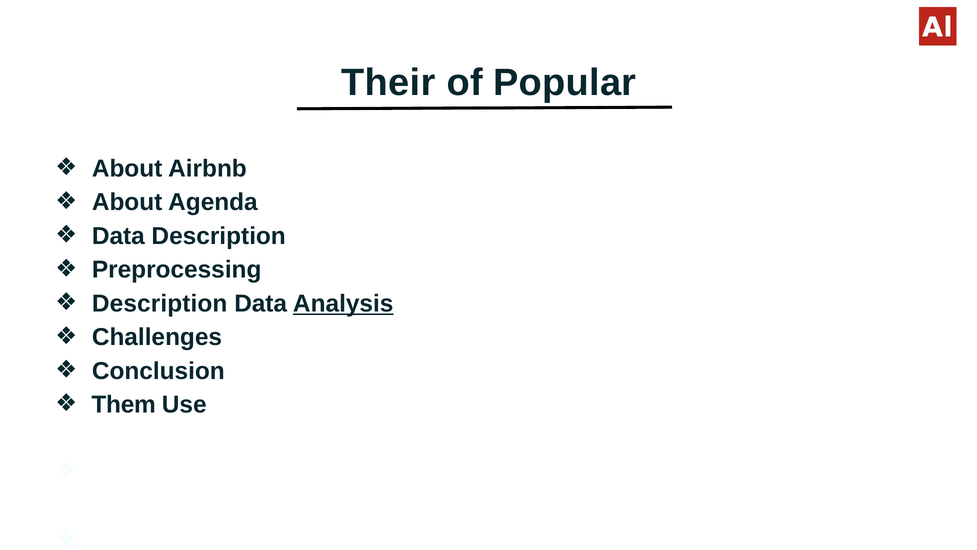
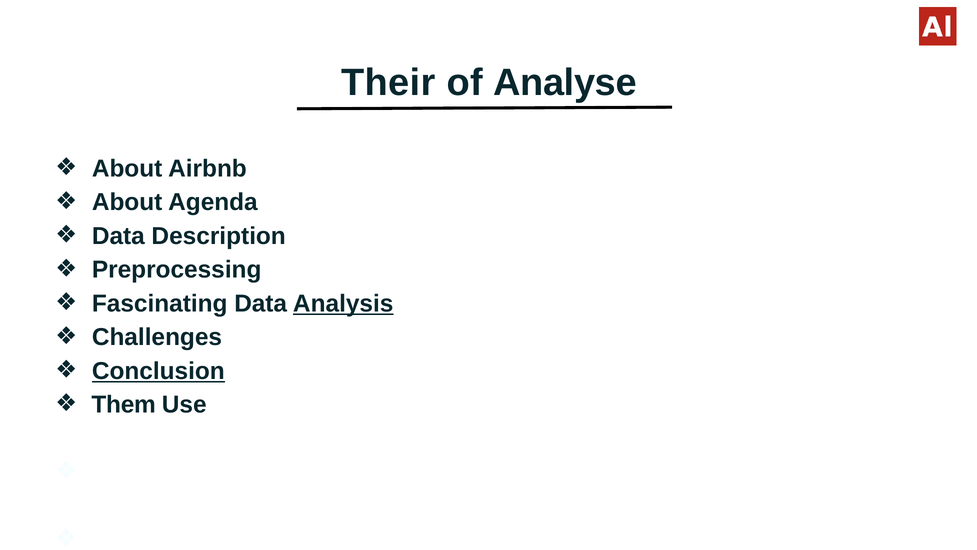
Popular: Popular -> Analyse (565, 83)
Description: Description -> Fascinating (160, 303)
Conclusion underline: none -> present (158, 371)
